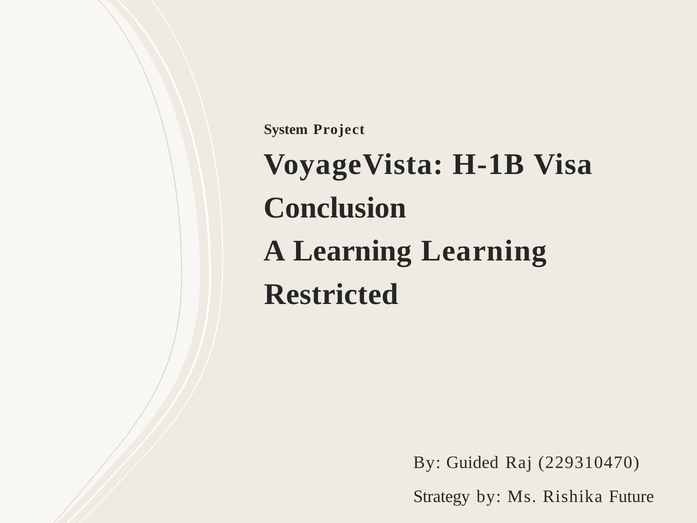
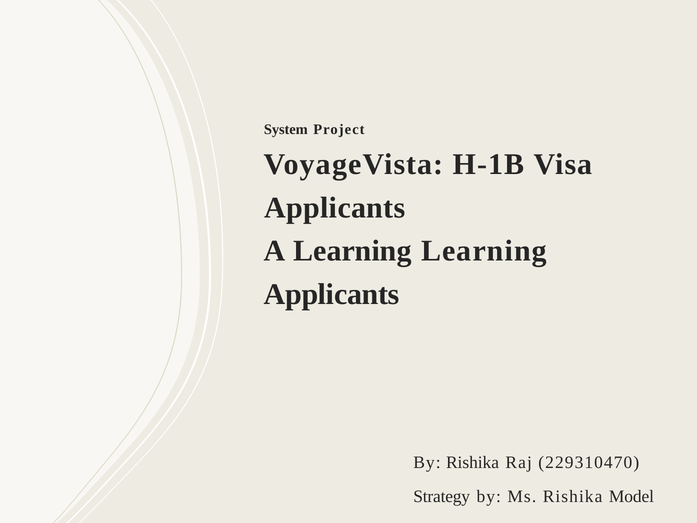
Conclusion: Conclusion -> Applicants (335, 208)
Restricted: Restricted -> Applicants (332, 294)
By Guided: Guided -> Rishika (473, 462)
Future: Future -> Model (631, 496)
